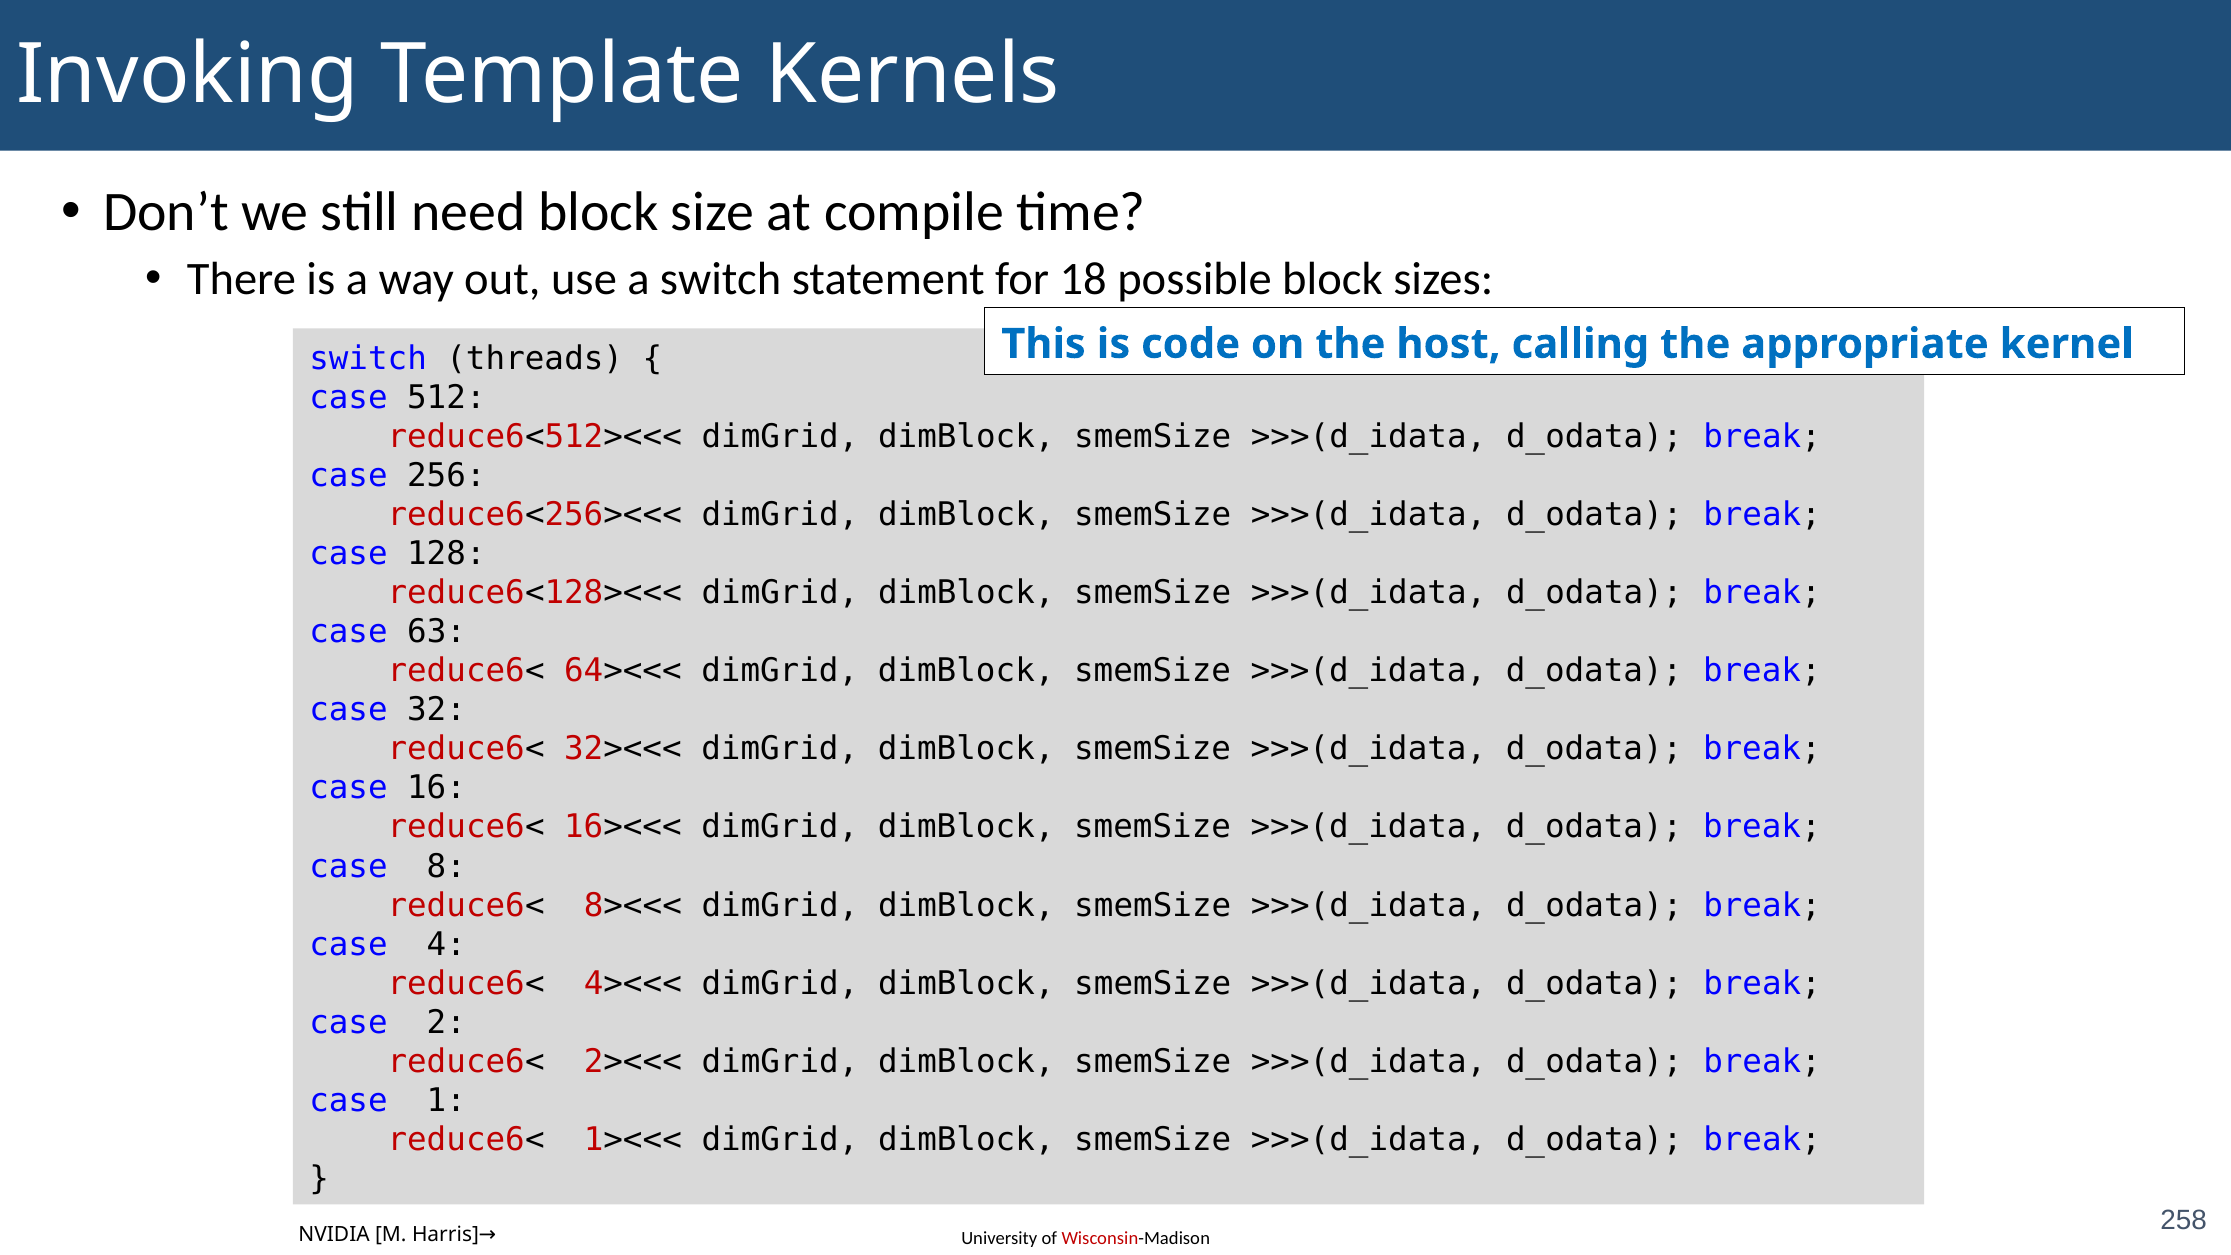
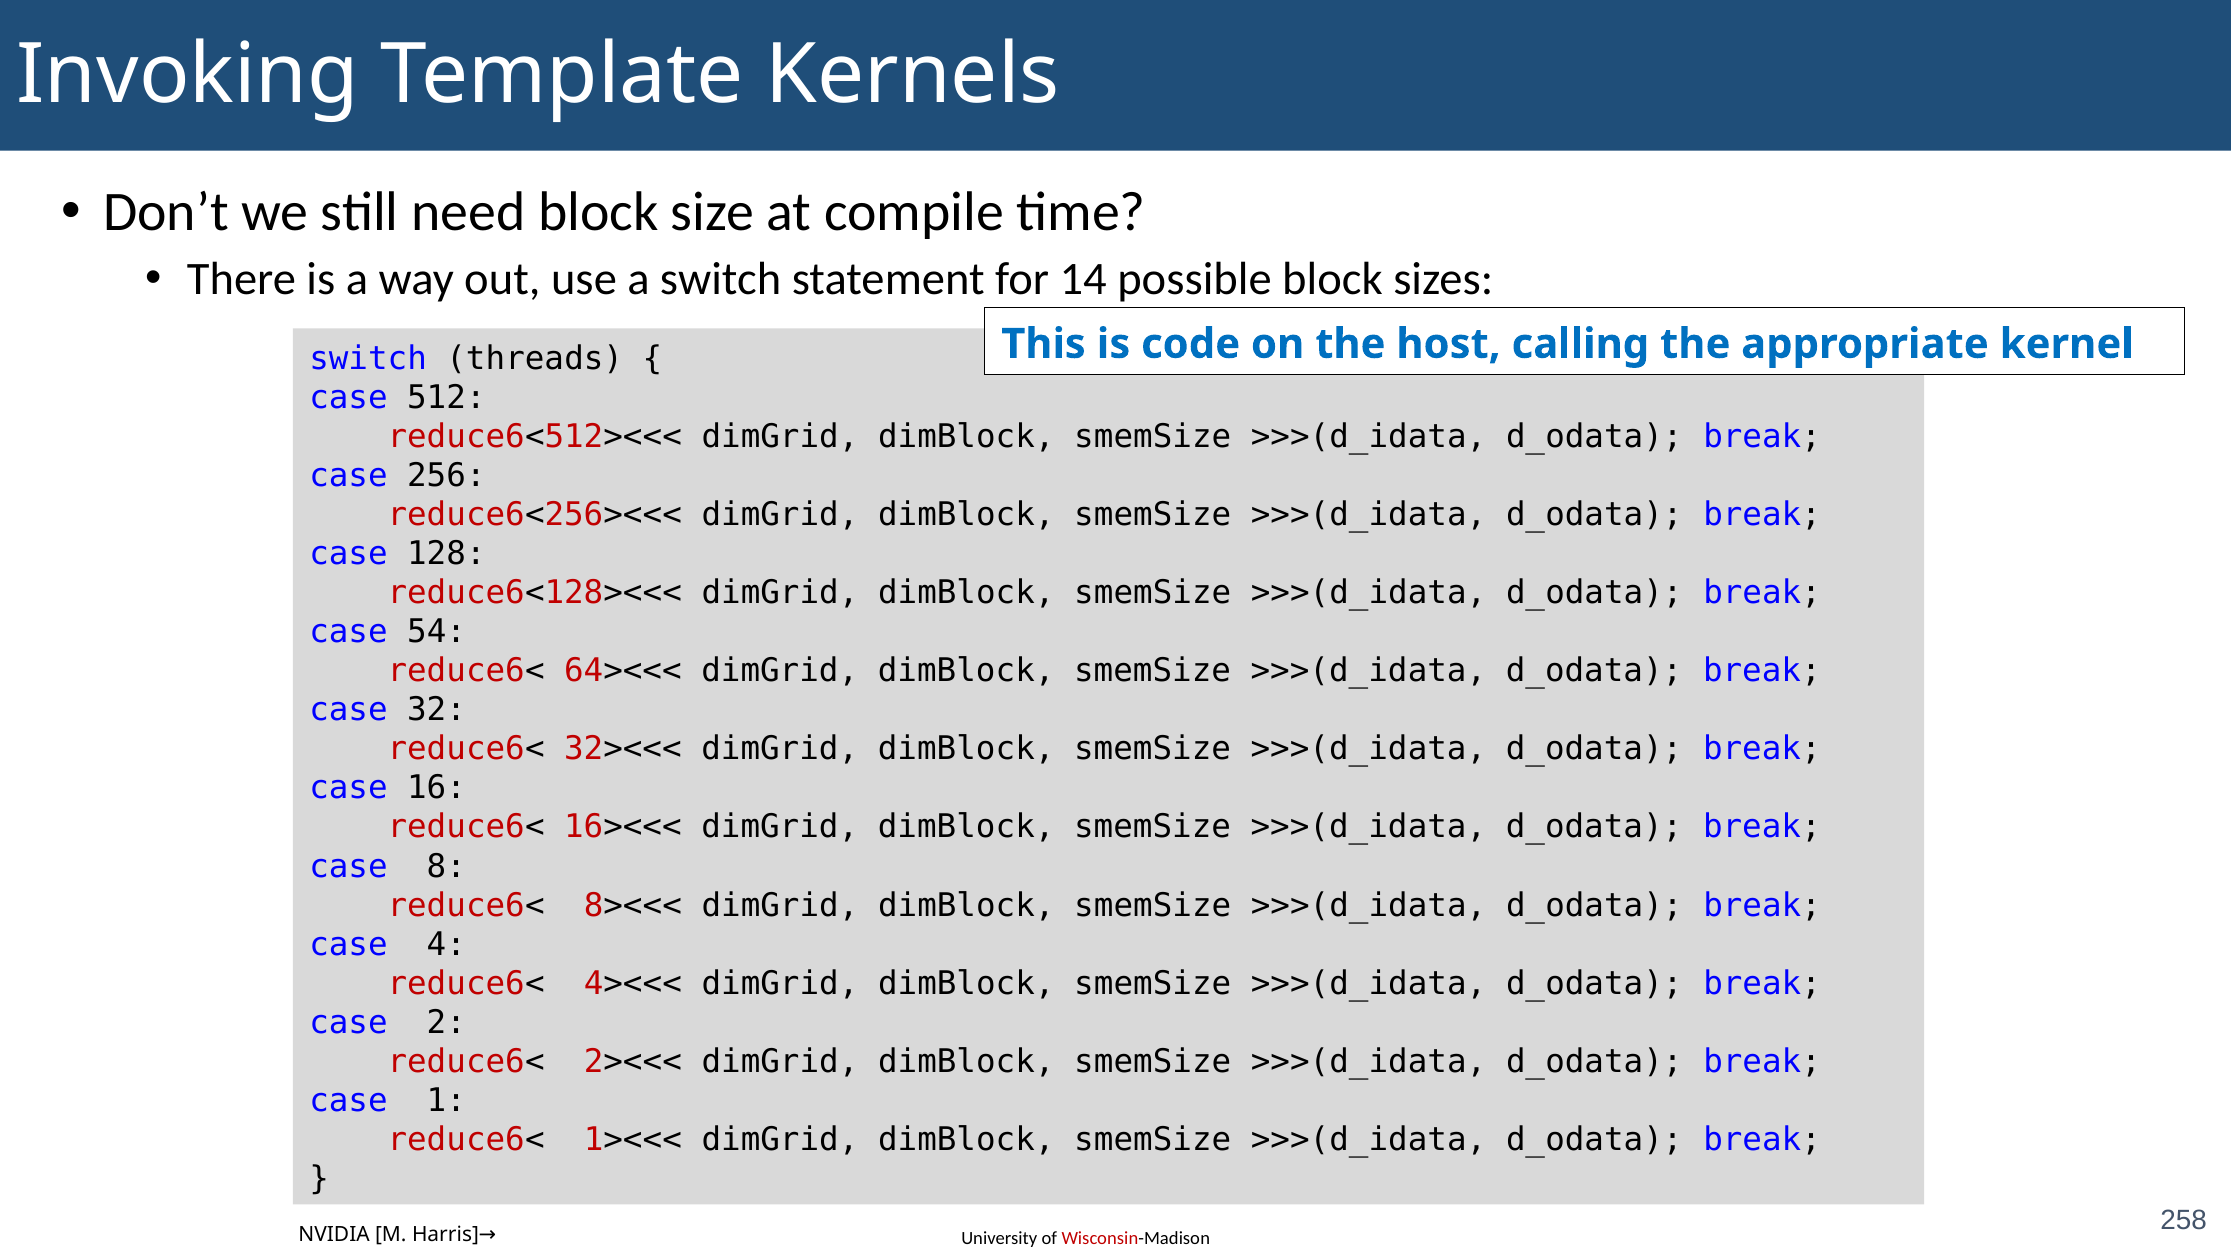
18: 18 -> 14 (1083, 279)
63: 63 -> 54 (437, 632)
